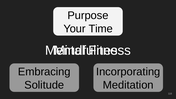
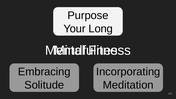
Time: Time -> Long (101, 29)
